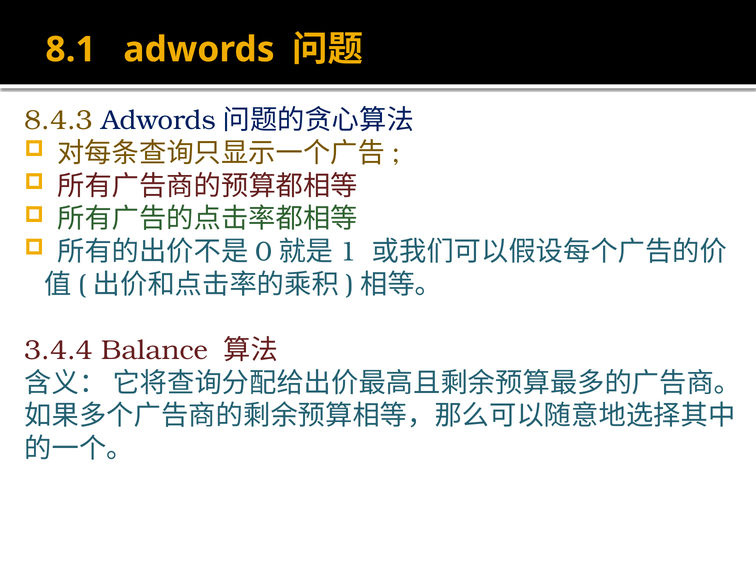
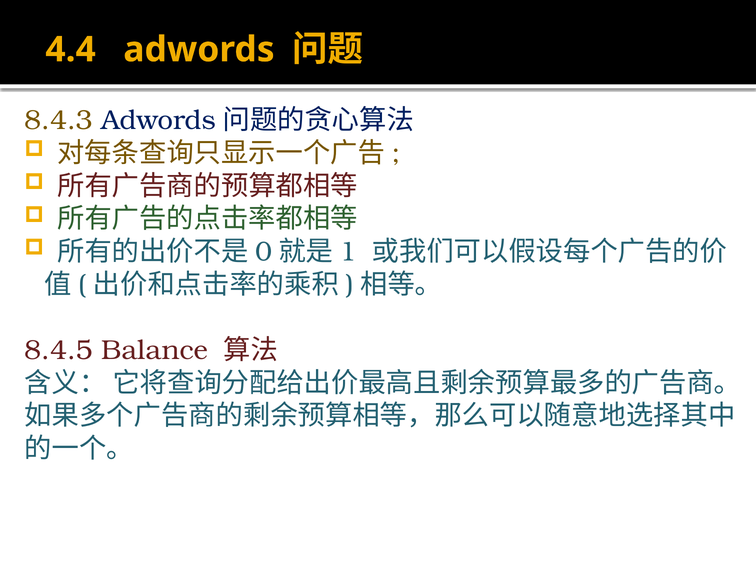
8.1: 8.1 -> 4.4 (71, 50)
3.4.4: 3.4.4 -> 8.4.5 (59, 350)
